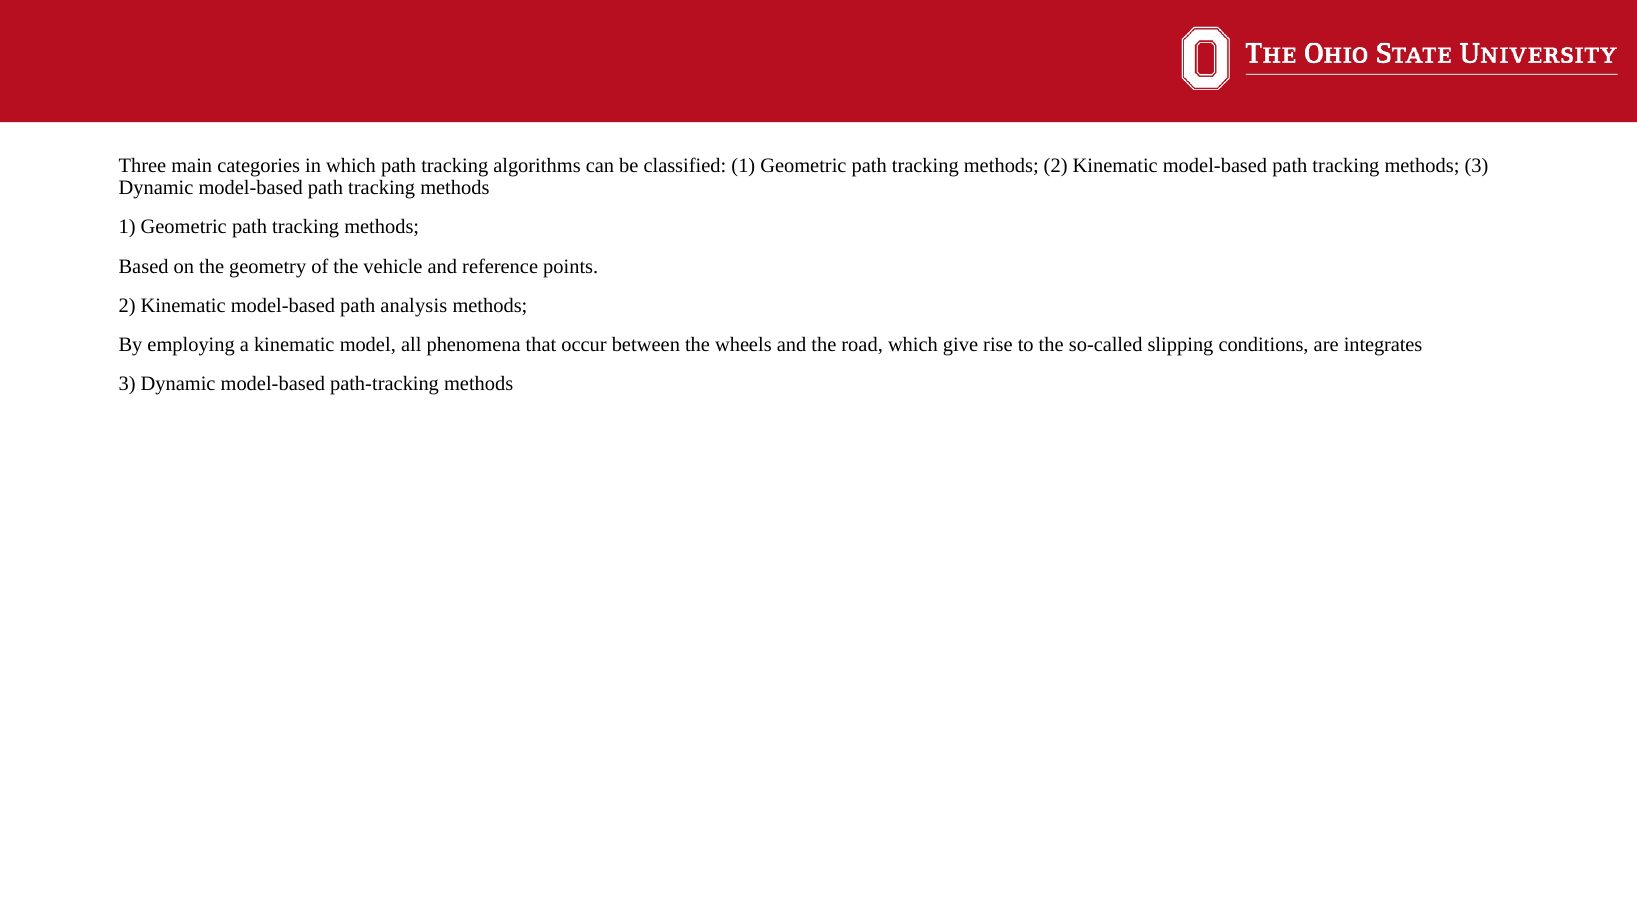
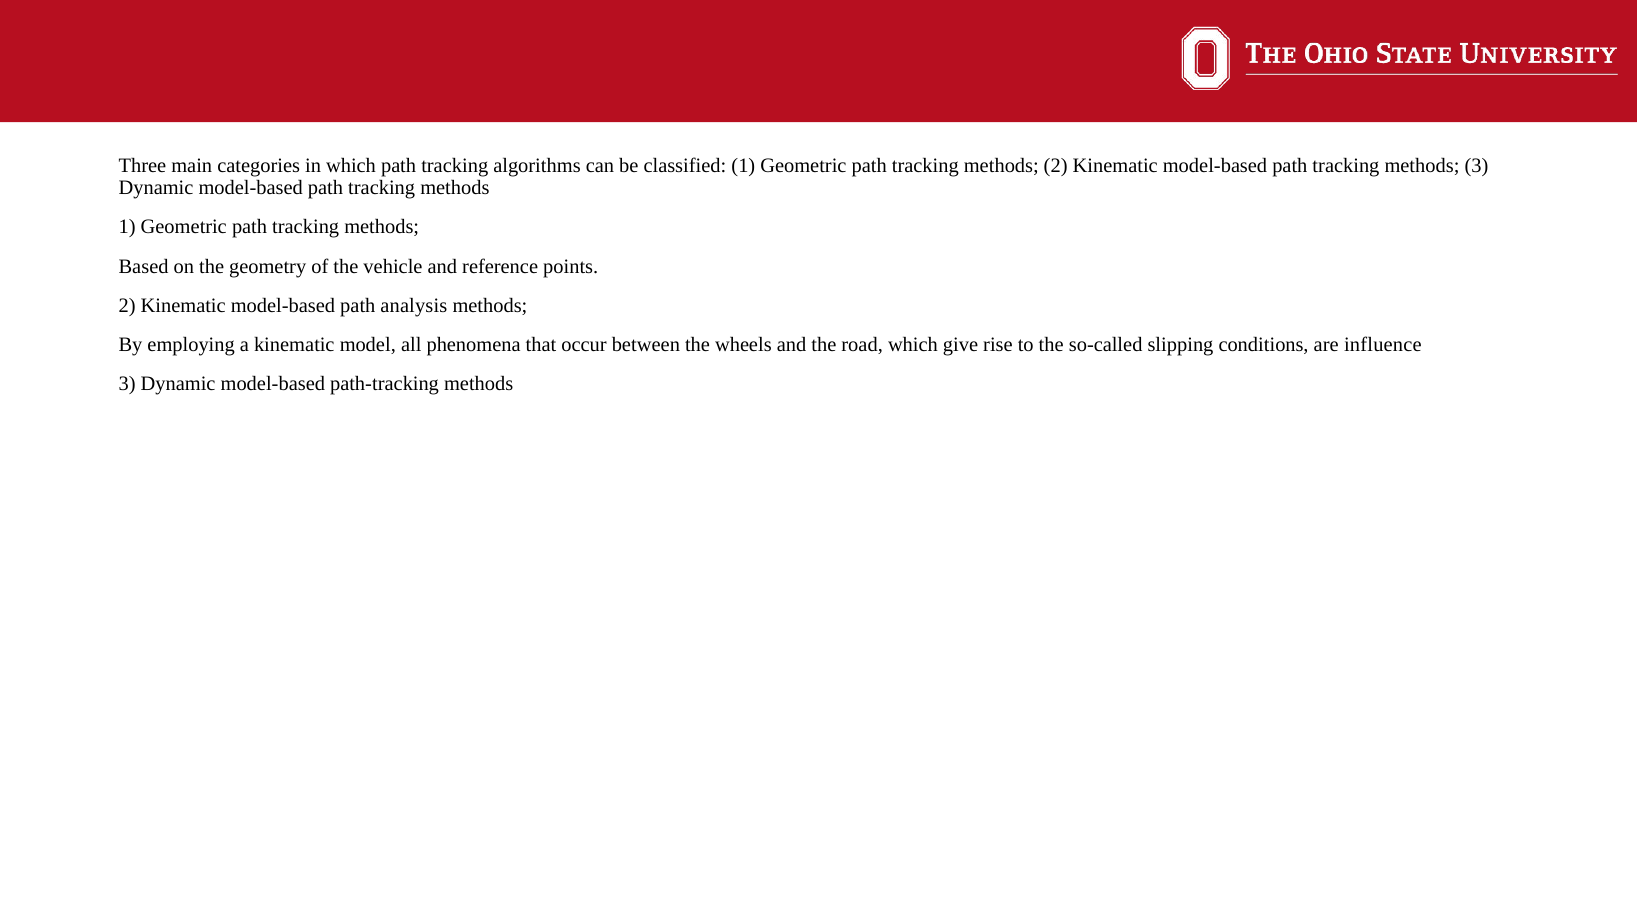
integrates: integrates -> influence (1383, 345)
